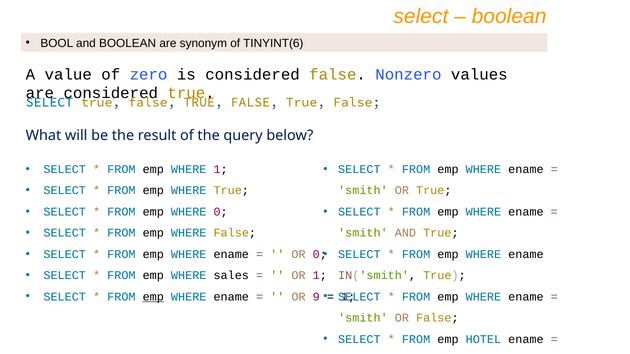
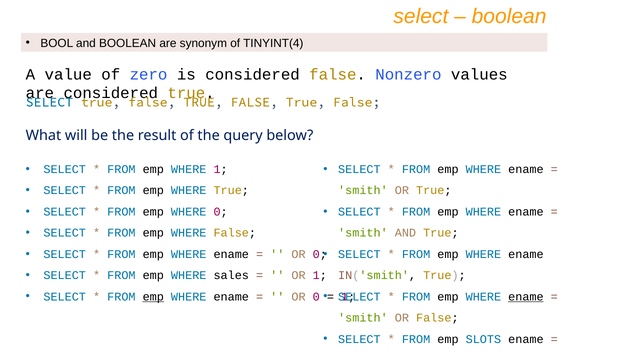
TINYINT(6: TINYINT(6 -> TINYINT(4 (273, 43)
9: 9 -> 0 (316, 297)
ename underline: none -> present (526, 297)
HOTEL: HOTEL -> SLOTS (483, 340)
